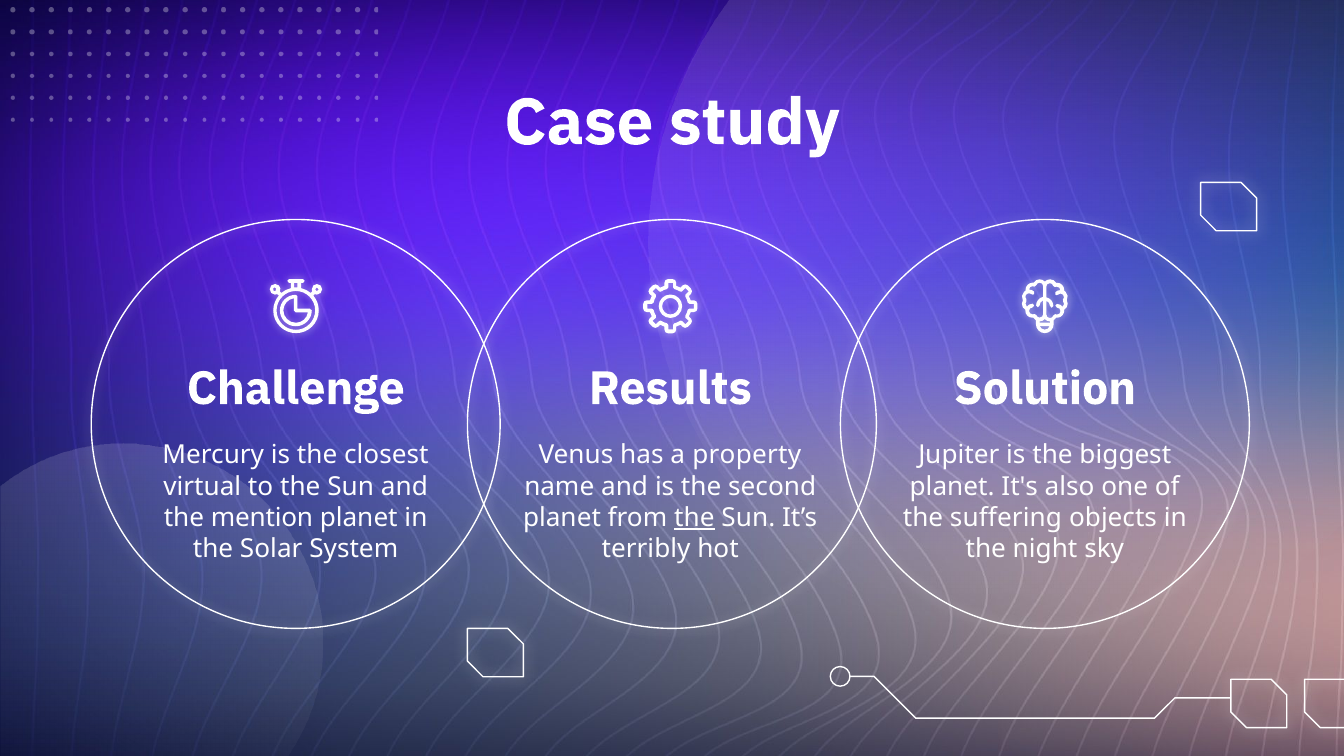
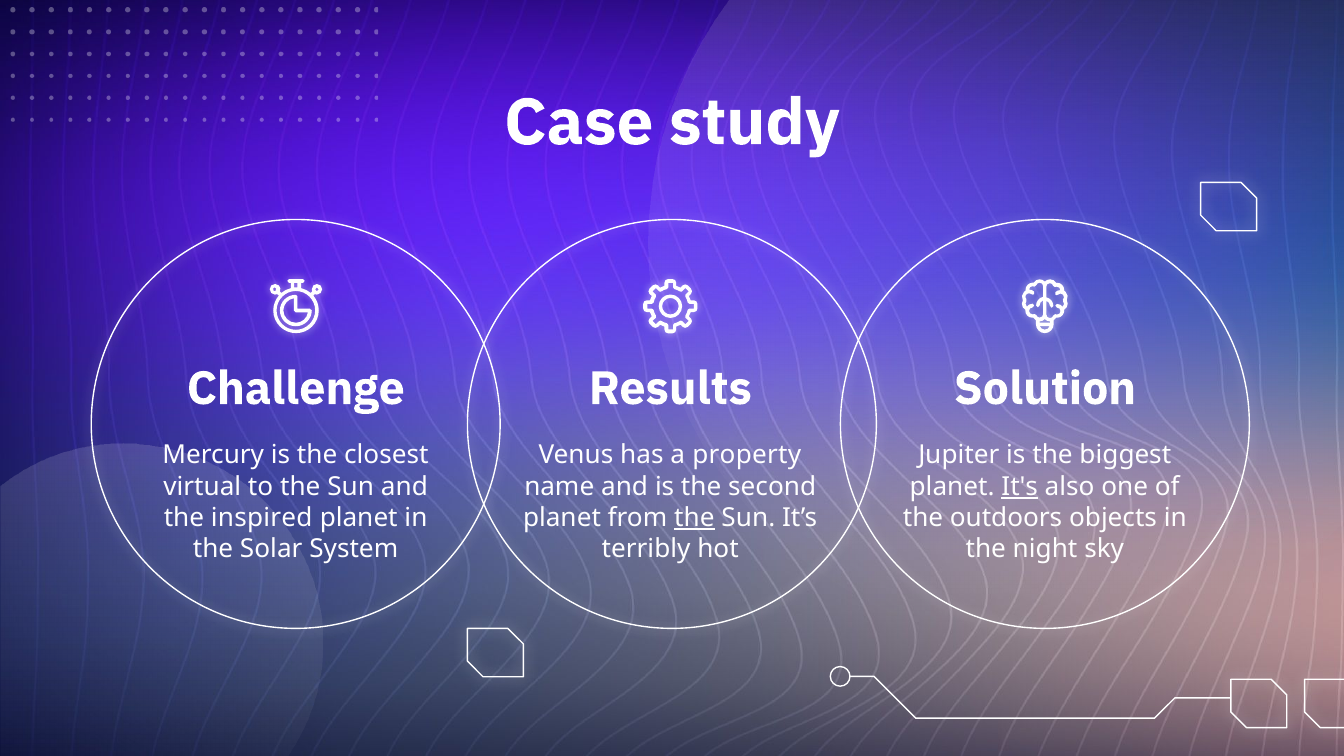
It's underline: none -> present (1020, 487)
mention: mention -> inspired (262, 518)
suffering: suffering -> outdoors (1006, 518)
